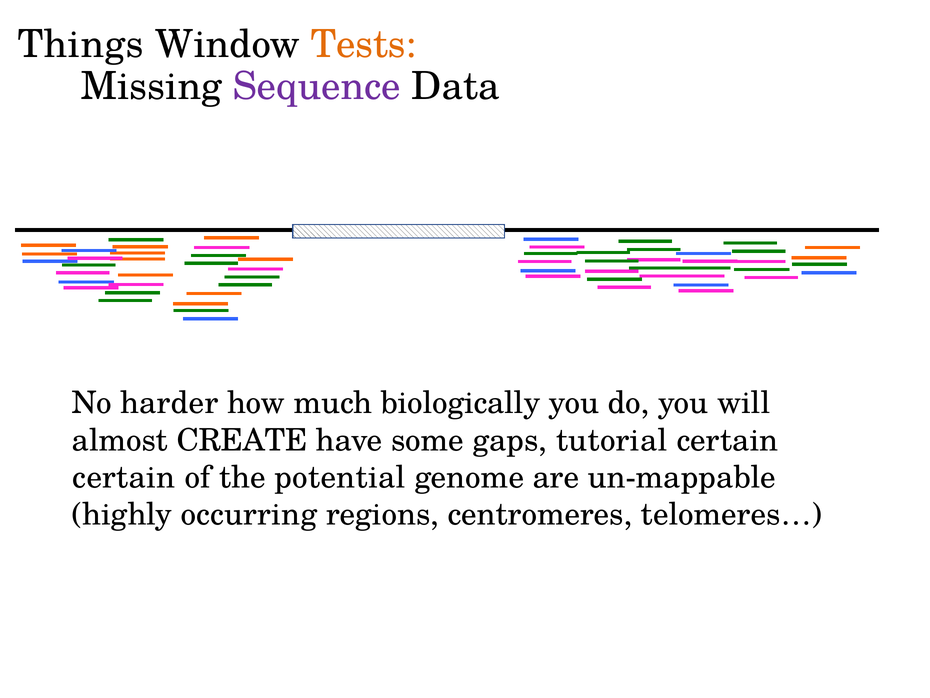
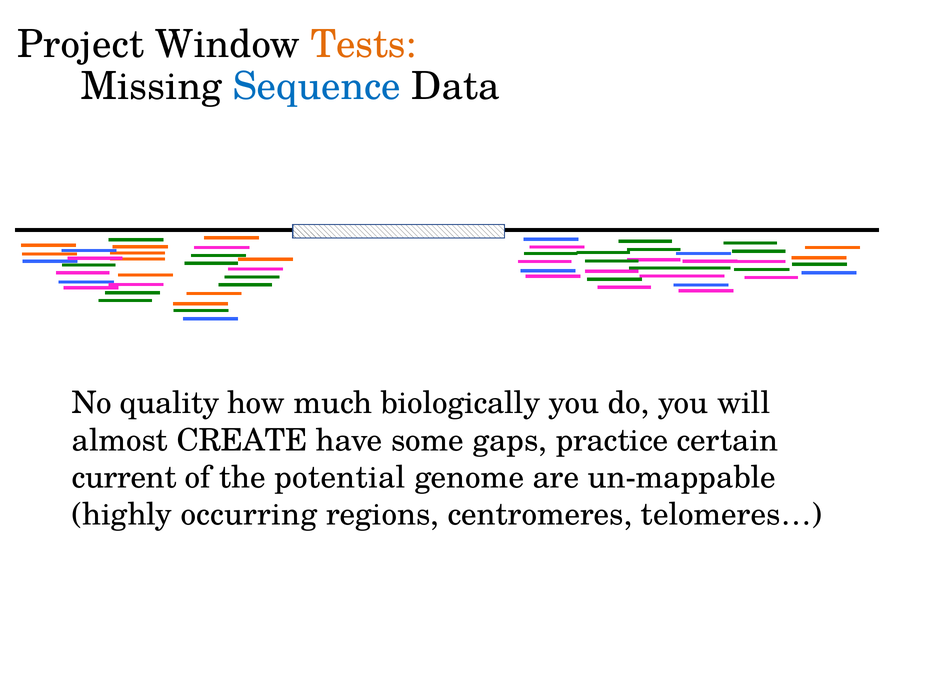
Things: Things -> Project (81, 45)
Sequence colour: purple -> blue (317, 86)
harder: harder -> quality (170, 403)
tutorial: tutorial -> practice (612, 440)
certain: certain -> current (124, 477)
